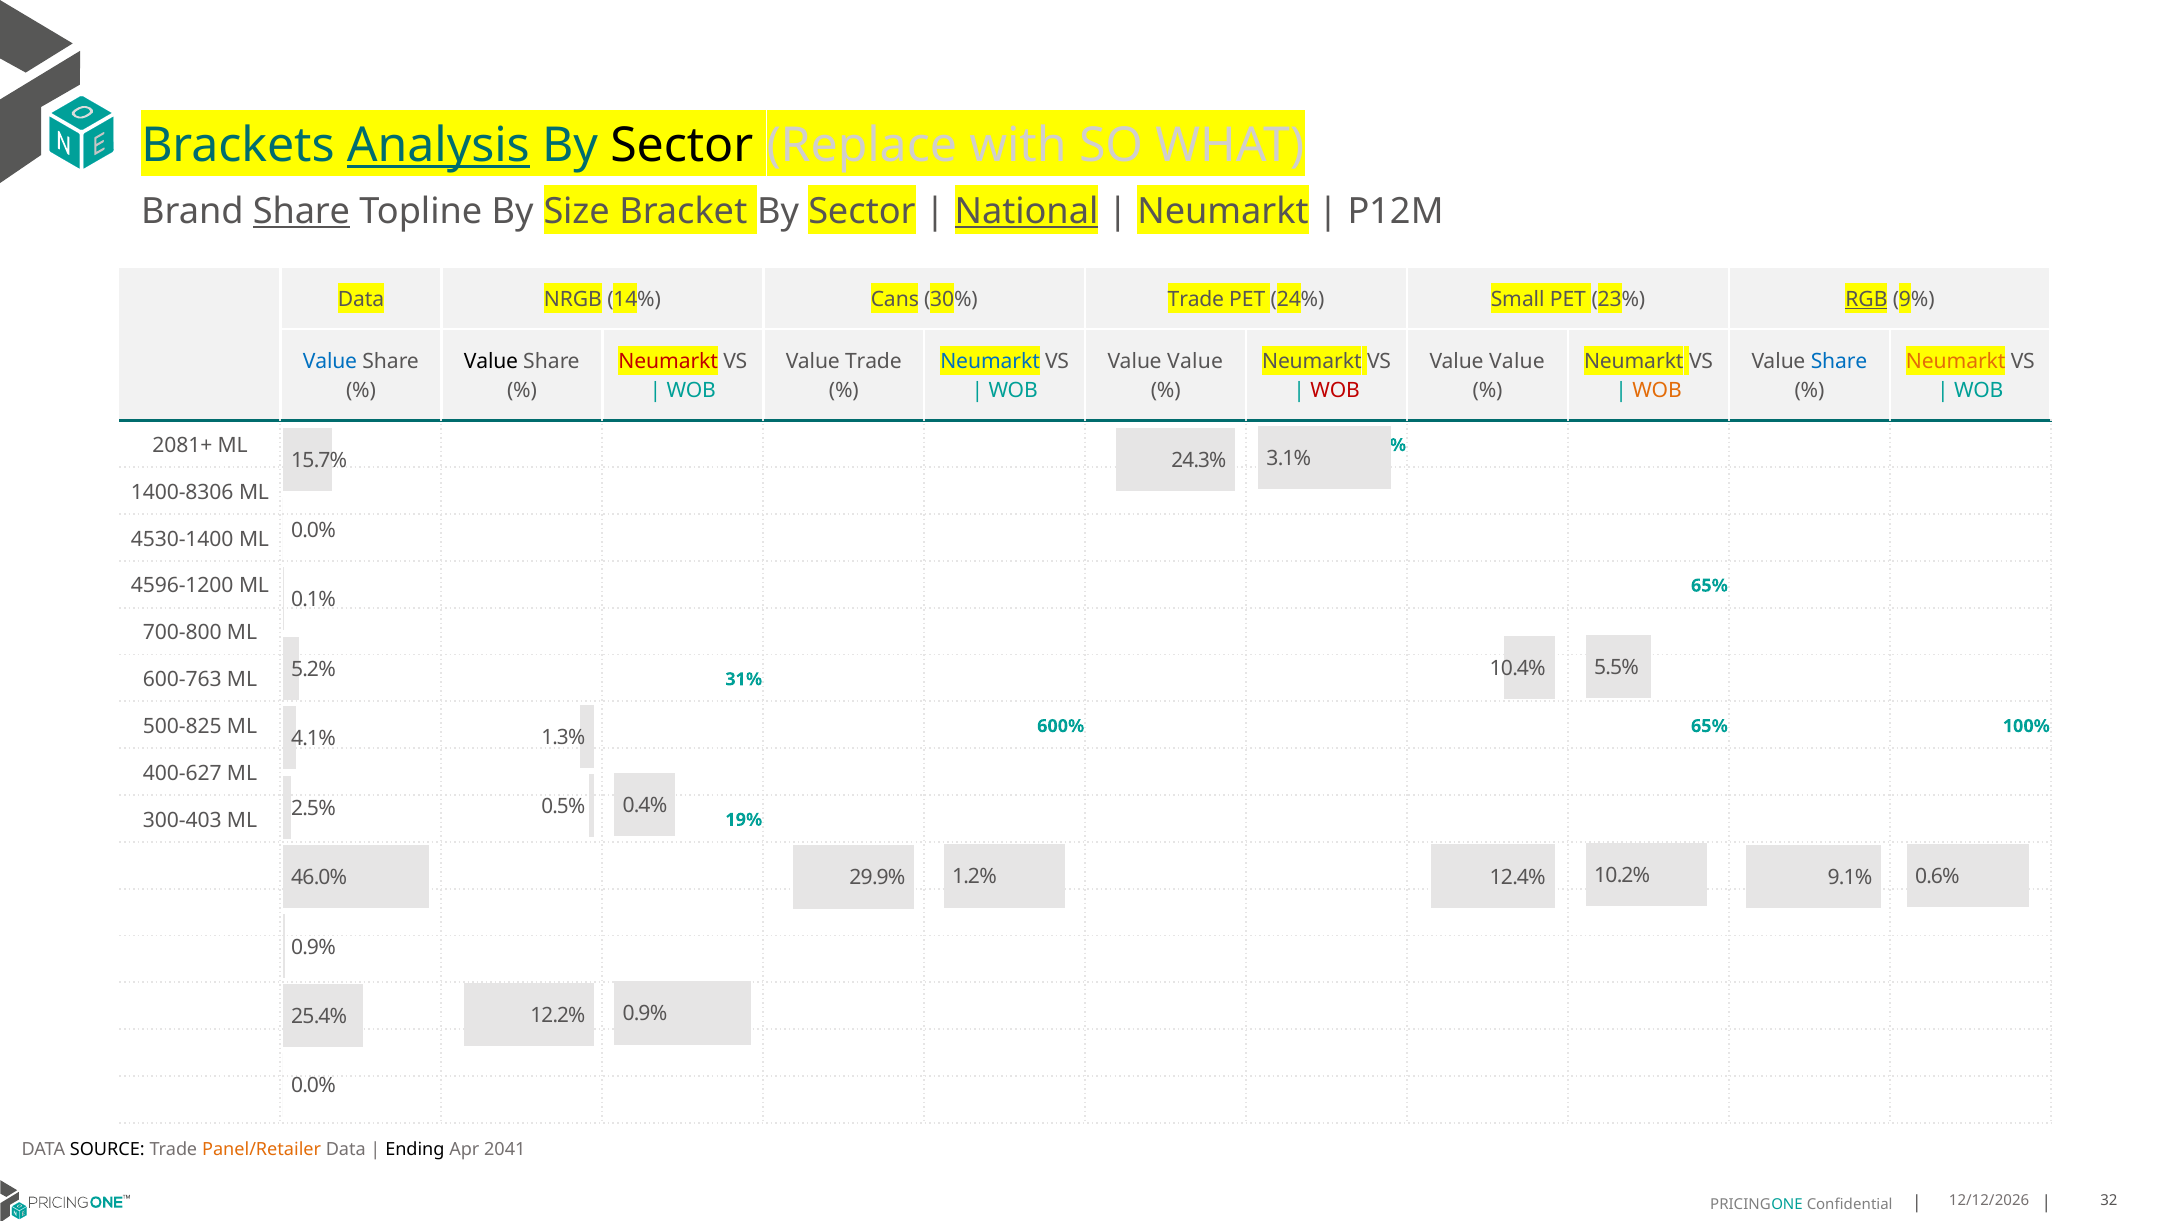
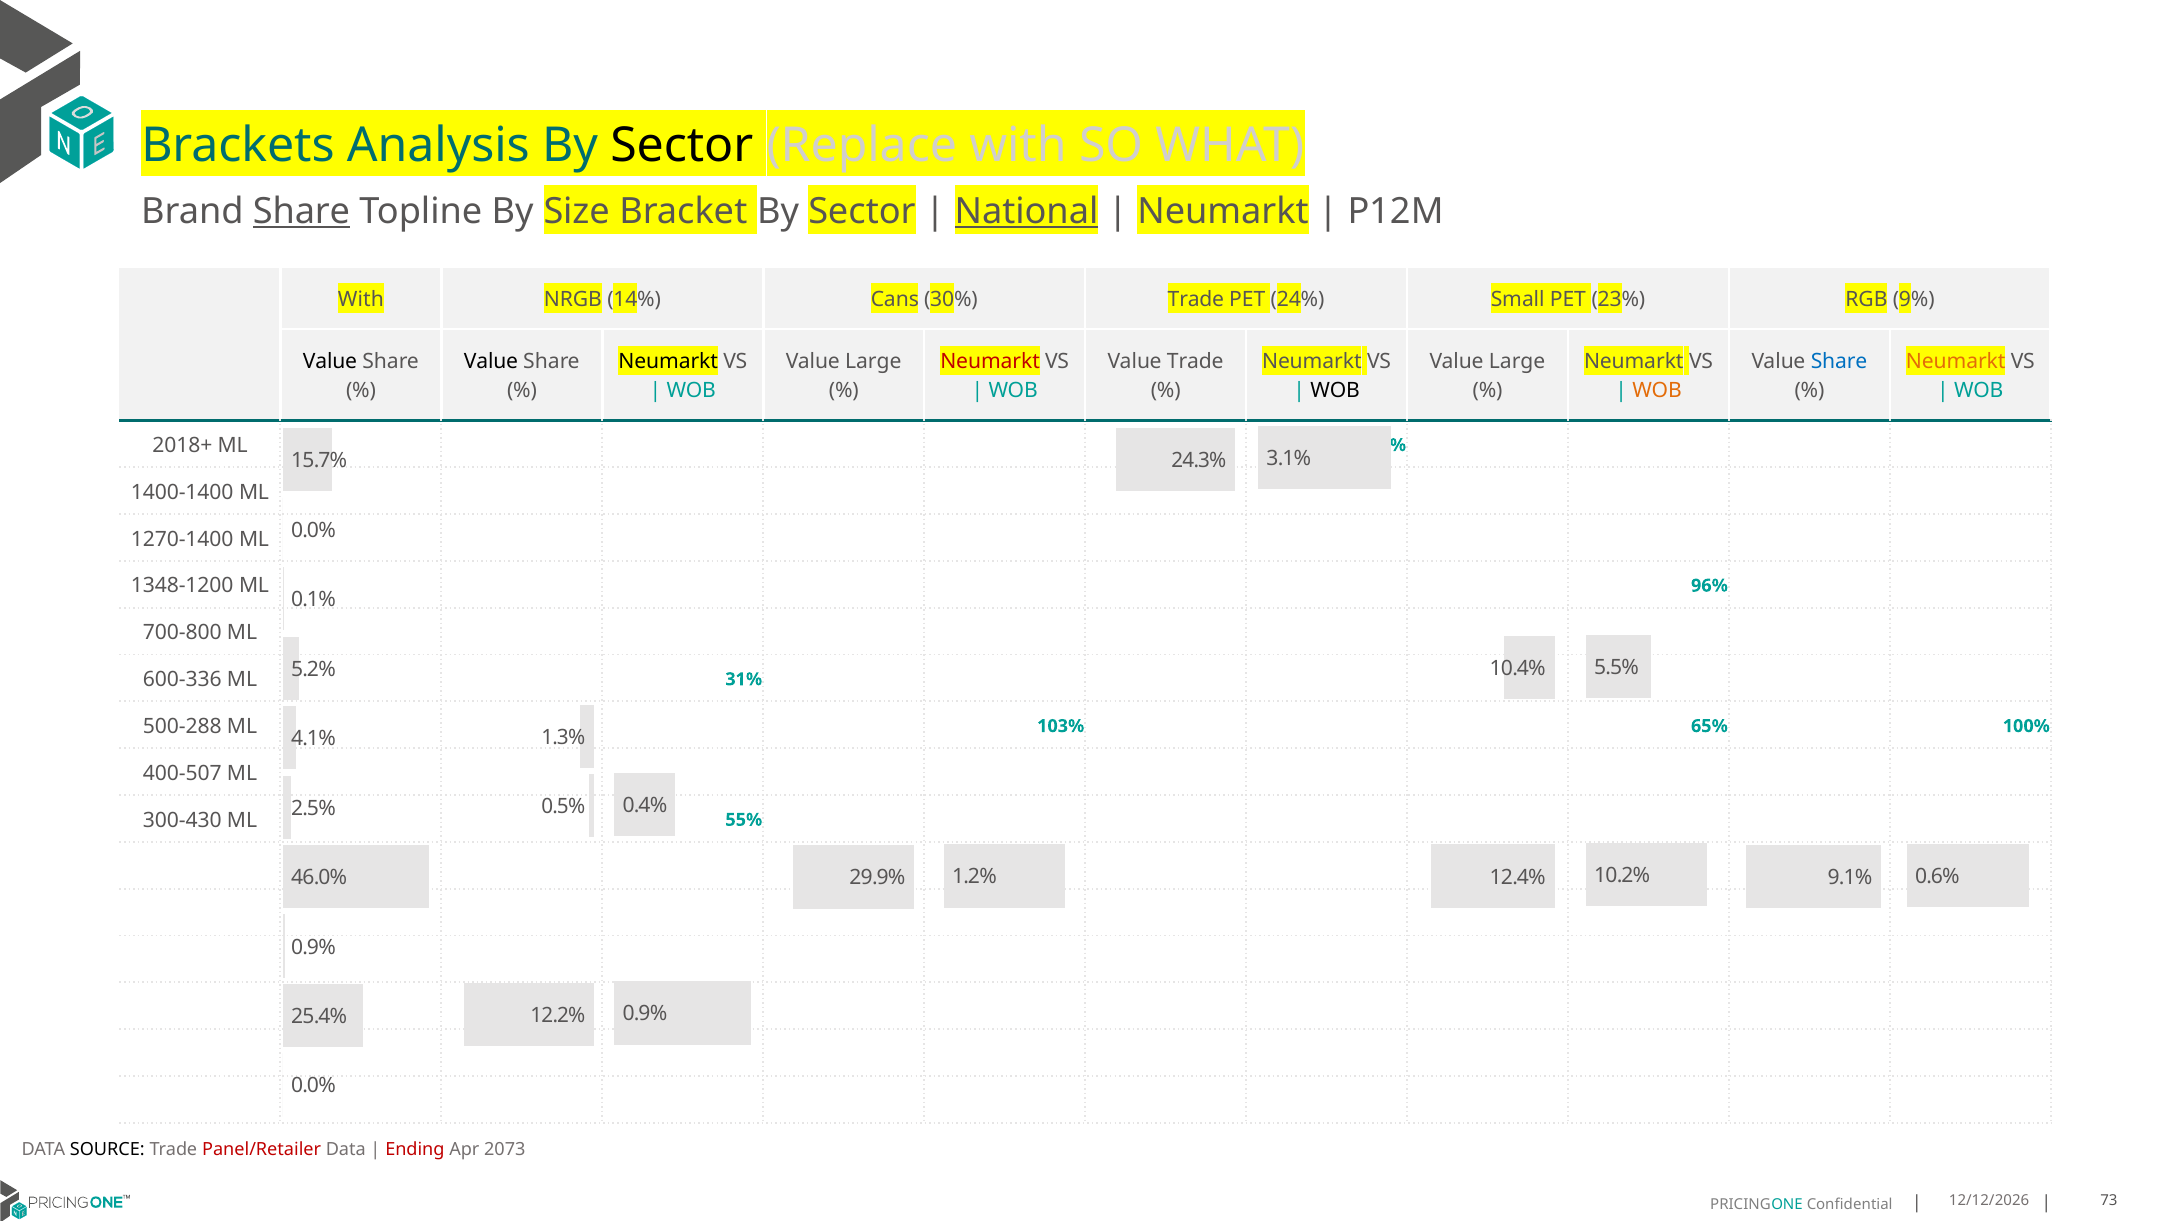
Analysis underline: present -> none (438, 146)
Data: Data -> With (361, 299)
RGB underline: present -> none (1866, 299)
Value colour: blue -> black (330, 362)
Neumarkt colour: red -> black (668, 362)
Trade: Trade -> Large (873, 362)
Neumarkt colour: blue -> red (990, 362)
Value: Value -> Trade (1195, 362)
Value: Value -> Large (1517, 362)
WOB colour: red -> black (1335, 390)
2081+: 2081+ -> 2018+ (182, 446)
1400-8306: 1400-8306 -> 1400-1400 (182, 492)
4530-1400: 4530-1400 -> 1270-1400 (182, 539)
4596-1200: 4596-1200 -> 1348-1200 (182, 586)
ML 65%: 65% -> 96% (1709, 586)
600-763: 600-763 -> 600-336 (182, 680)
500-825: 500-825 -> 500-288 (182, 727)
600%: 600% -> 103% (1061, 726)
400-627: 400-627 -> 400-507 (182, 773)
300-403: 300-403 -> 300-430 (182, 820)
19%: 19% -> 55% (744, 820)
Panel/Retailer colour: orange -> red (262, 1150)
Ending colour: black -> red (415, 1150)
2041: 2041 -> 2073 (505, 1150)
32: 32 -> 73 (2109, 1201)
